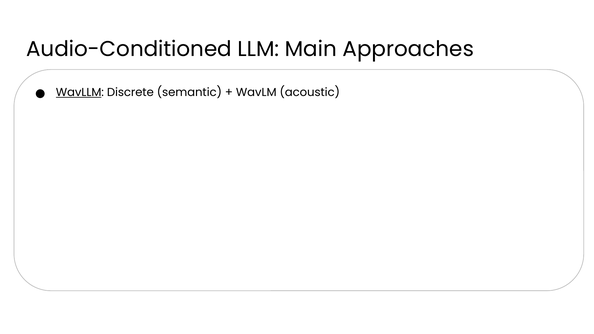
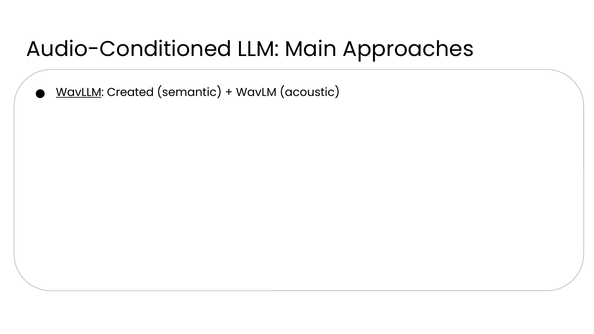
Discrete: Discrete -> Created (130, 92)
